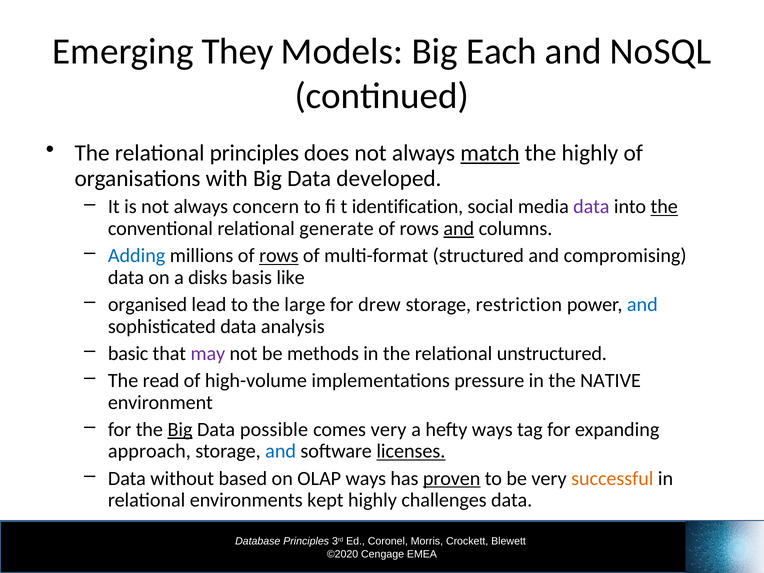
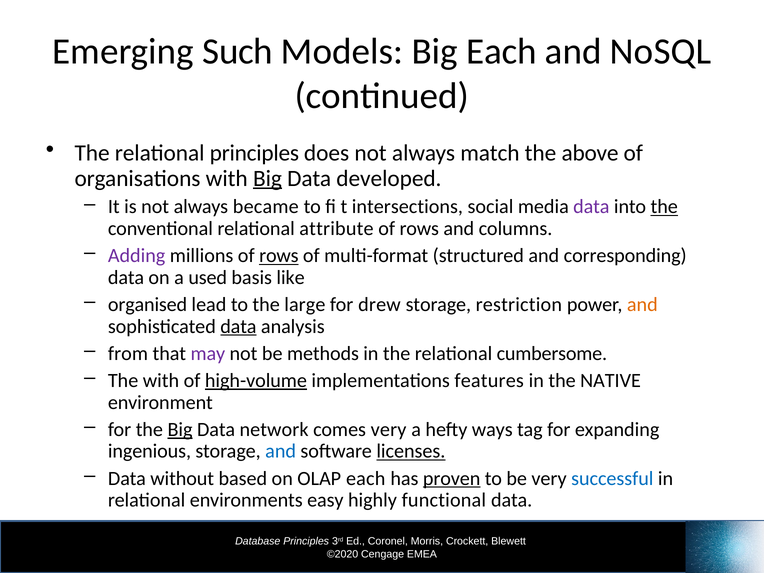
They: They -> Such (238, 52)
match underline: present -> none (490, 153)
the highly: highly -> above (590, 153)
Big underline: none -> present (267, 178)
concern: concern -> became (266, 207)
identification: identification -> intersections (407, 207)
generate: generate -> attribute (337, 229)
and underline: present -> none (459, 229)
Adding colour: blue -> purple (137, 256)
compromising: compromising -> corresponding (625, 256)
disks: disks -> used (208, 277)
and colour: blue -> orange (642, 305)
data underline: none -> present (238, 326)
basic: basic -> from (128, 354)
unstructured: unstructured -> cumbersome (552, 354)
The read: read -> with (161, 381)
high-volume underline: none -> present (256, 381)
pressure: pressure -> features (489, 381)
possible: possible -> network (274, 430)
approach: approach -> ingenious (149, 451)
OLAP ways: ways -> each (366, 478)
successful colour: orange -> blue (612, 478)
kept: kept -> easy (325, 500)
challenges: challenges -> functional (444, 500)
